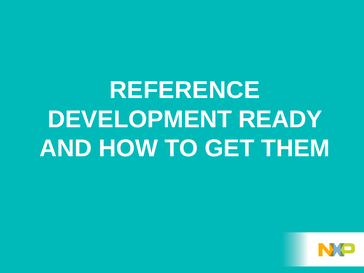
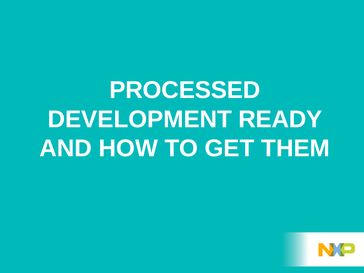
REFERENCE: REFERENCE -> PROCESSED (185, 90)
